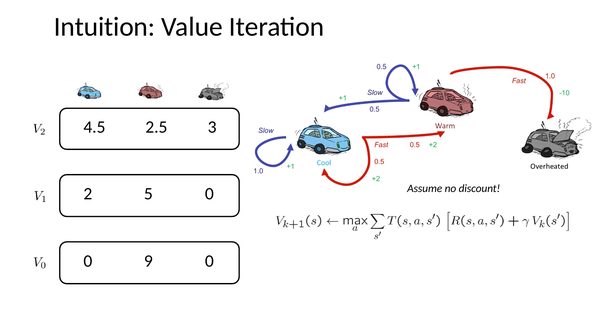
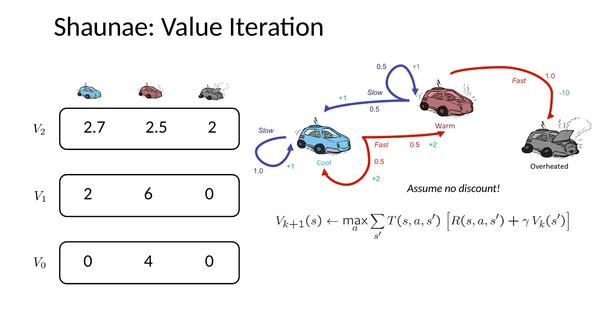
Intuition: Intuition -> Shaunae (105, 27)
4.5: 4.5 -> 2.7 (94, 127)
2.5 3: 3 -> 2 (212, 127)
5: 5 -> 6 (148, 194)
9: 9 -> 4 (148, 261)
